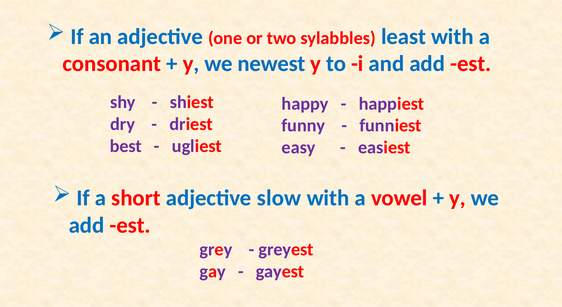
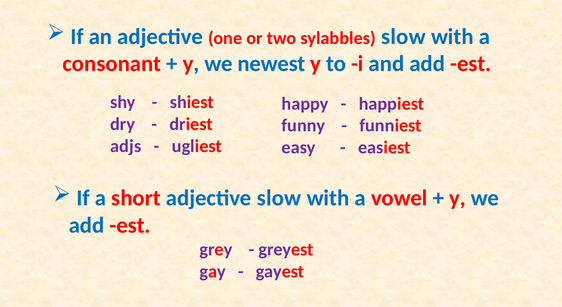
sylabbles least: least -> slow (403, 37)
best: best -> adjs (126, 146)
